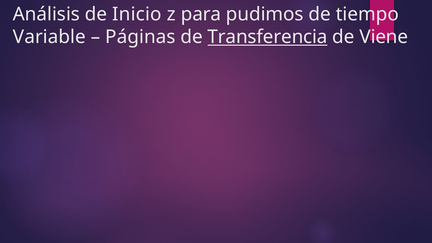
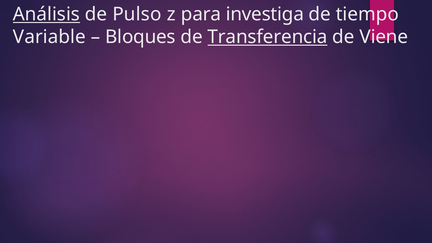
Análisis underline: none -> present (46, 14)
Inicio: Inicio -> Pulso (137, 14)
pudimos: pudimos -> investiga (265, 14)
Páginas: Páginas -> Bloques (140, 37)
